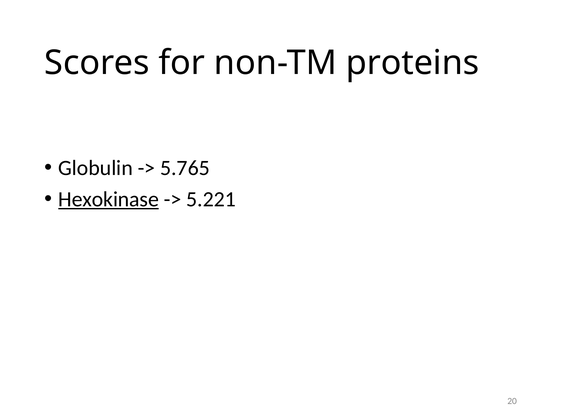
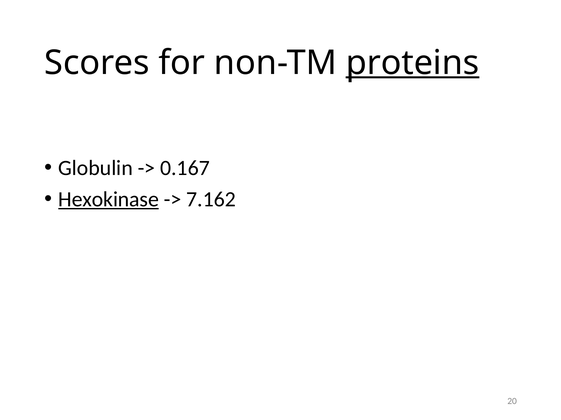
proteins underline: none -> present (413, 63)
5.765: 5.765 -> 0.167 (185, 168)
5.221: 5.221 -> 7.162 (211, 200)
